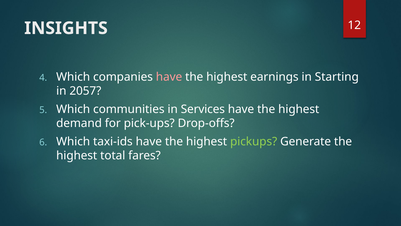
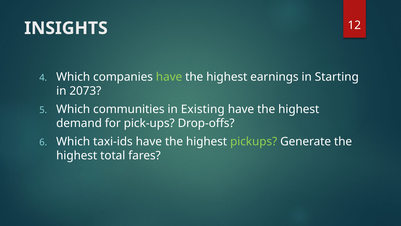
have colour: pink -> light green (169, 77)
2057: 2057 -> 2073 (85, 91)
Services: Services -> Existing (203, 109)
